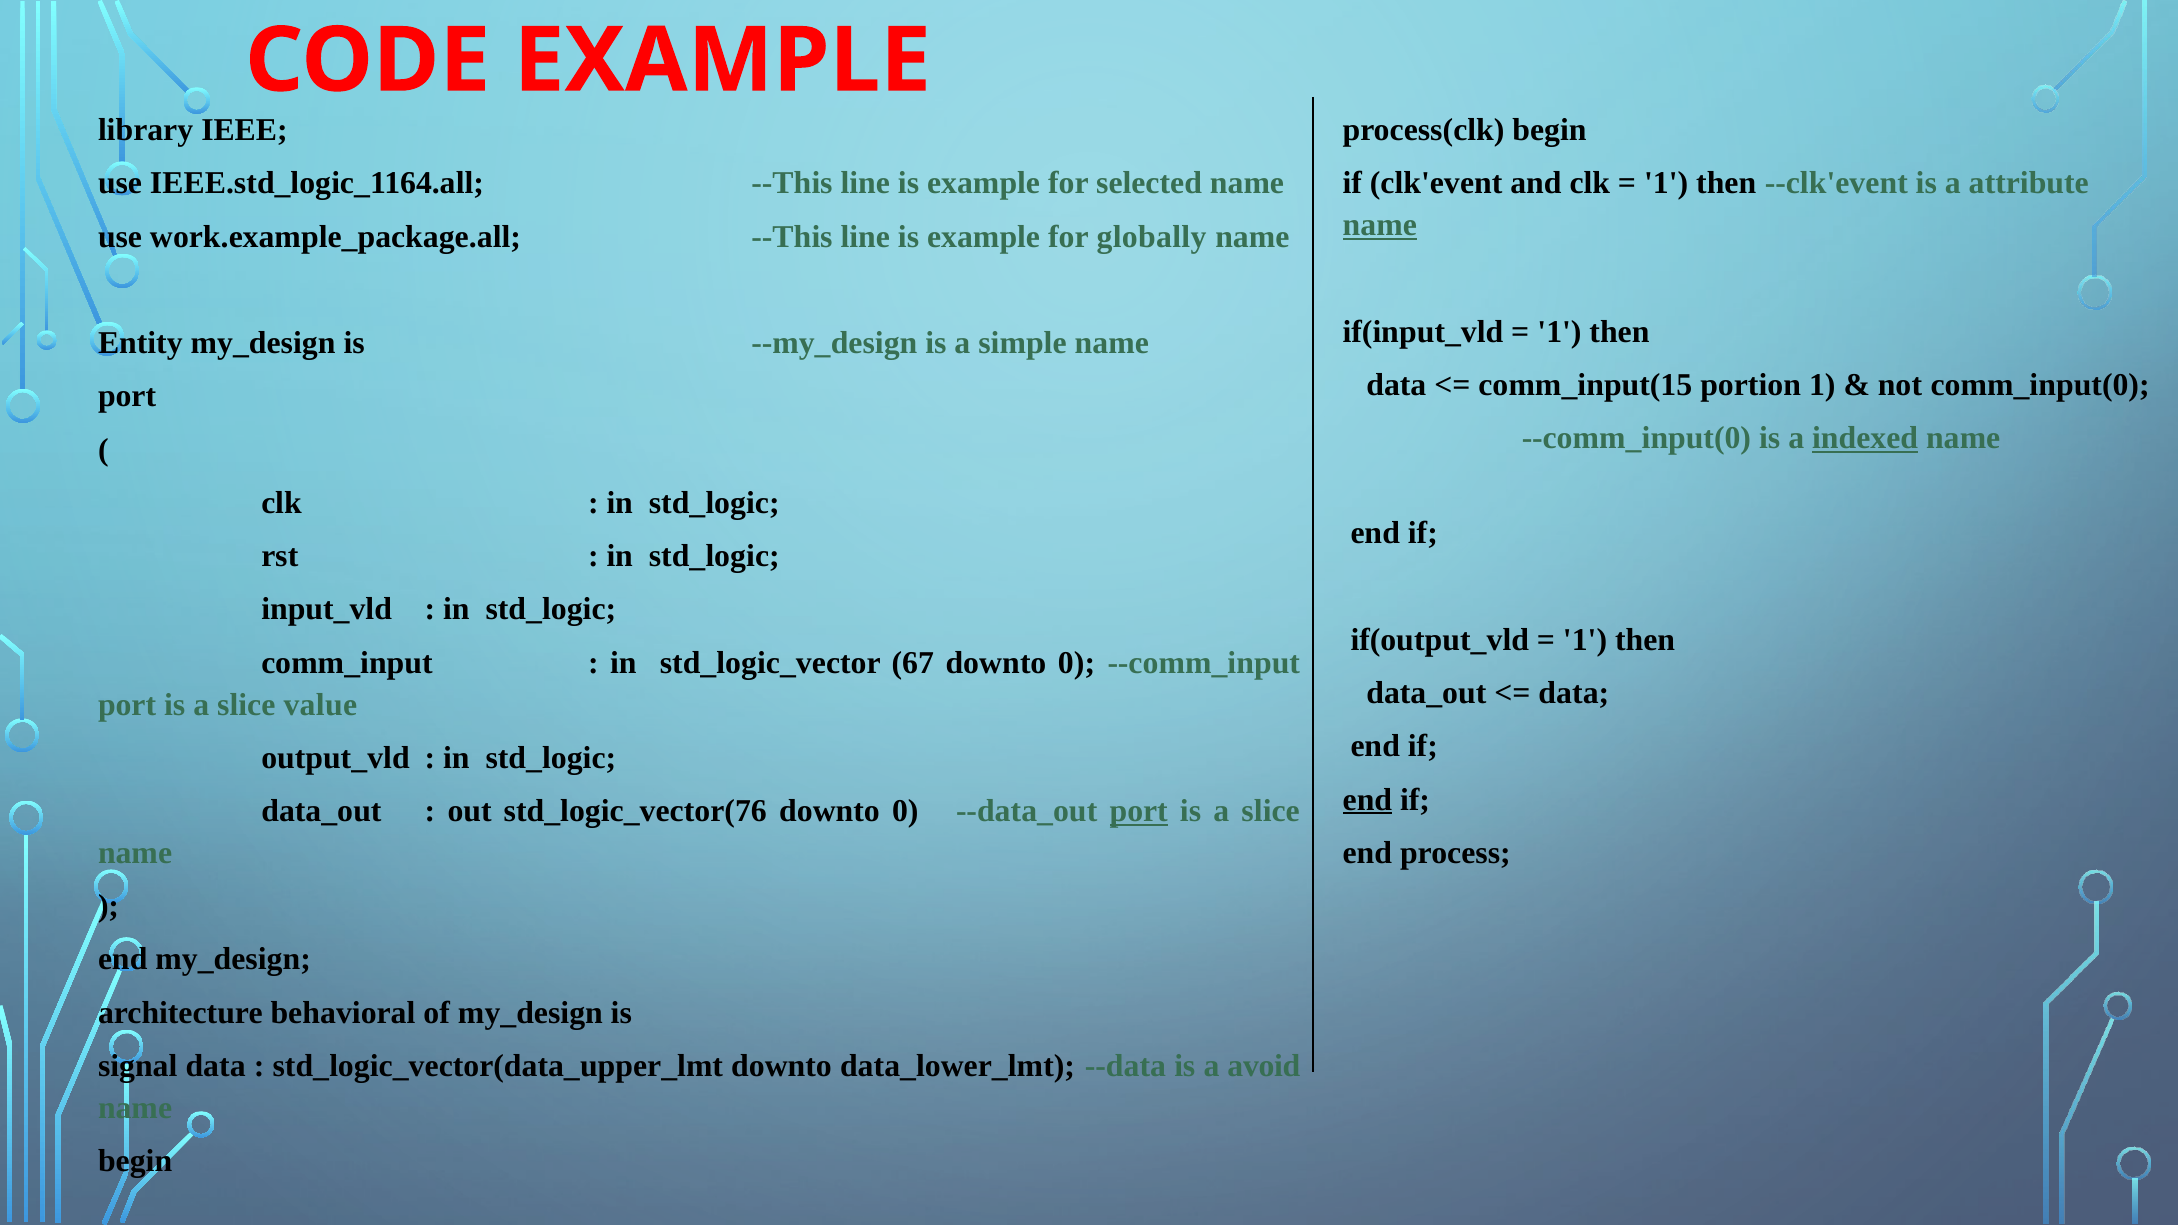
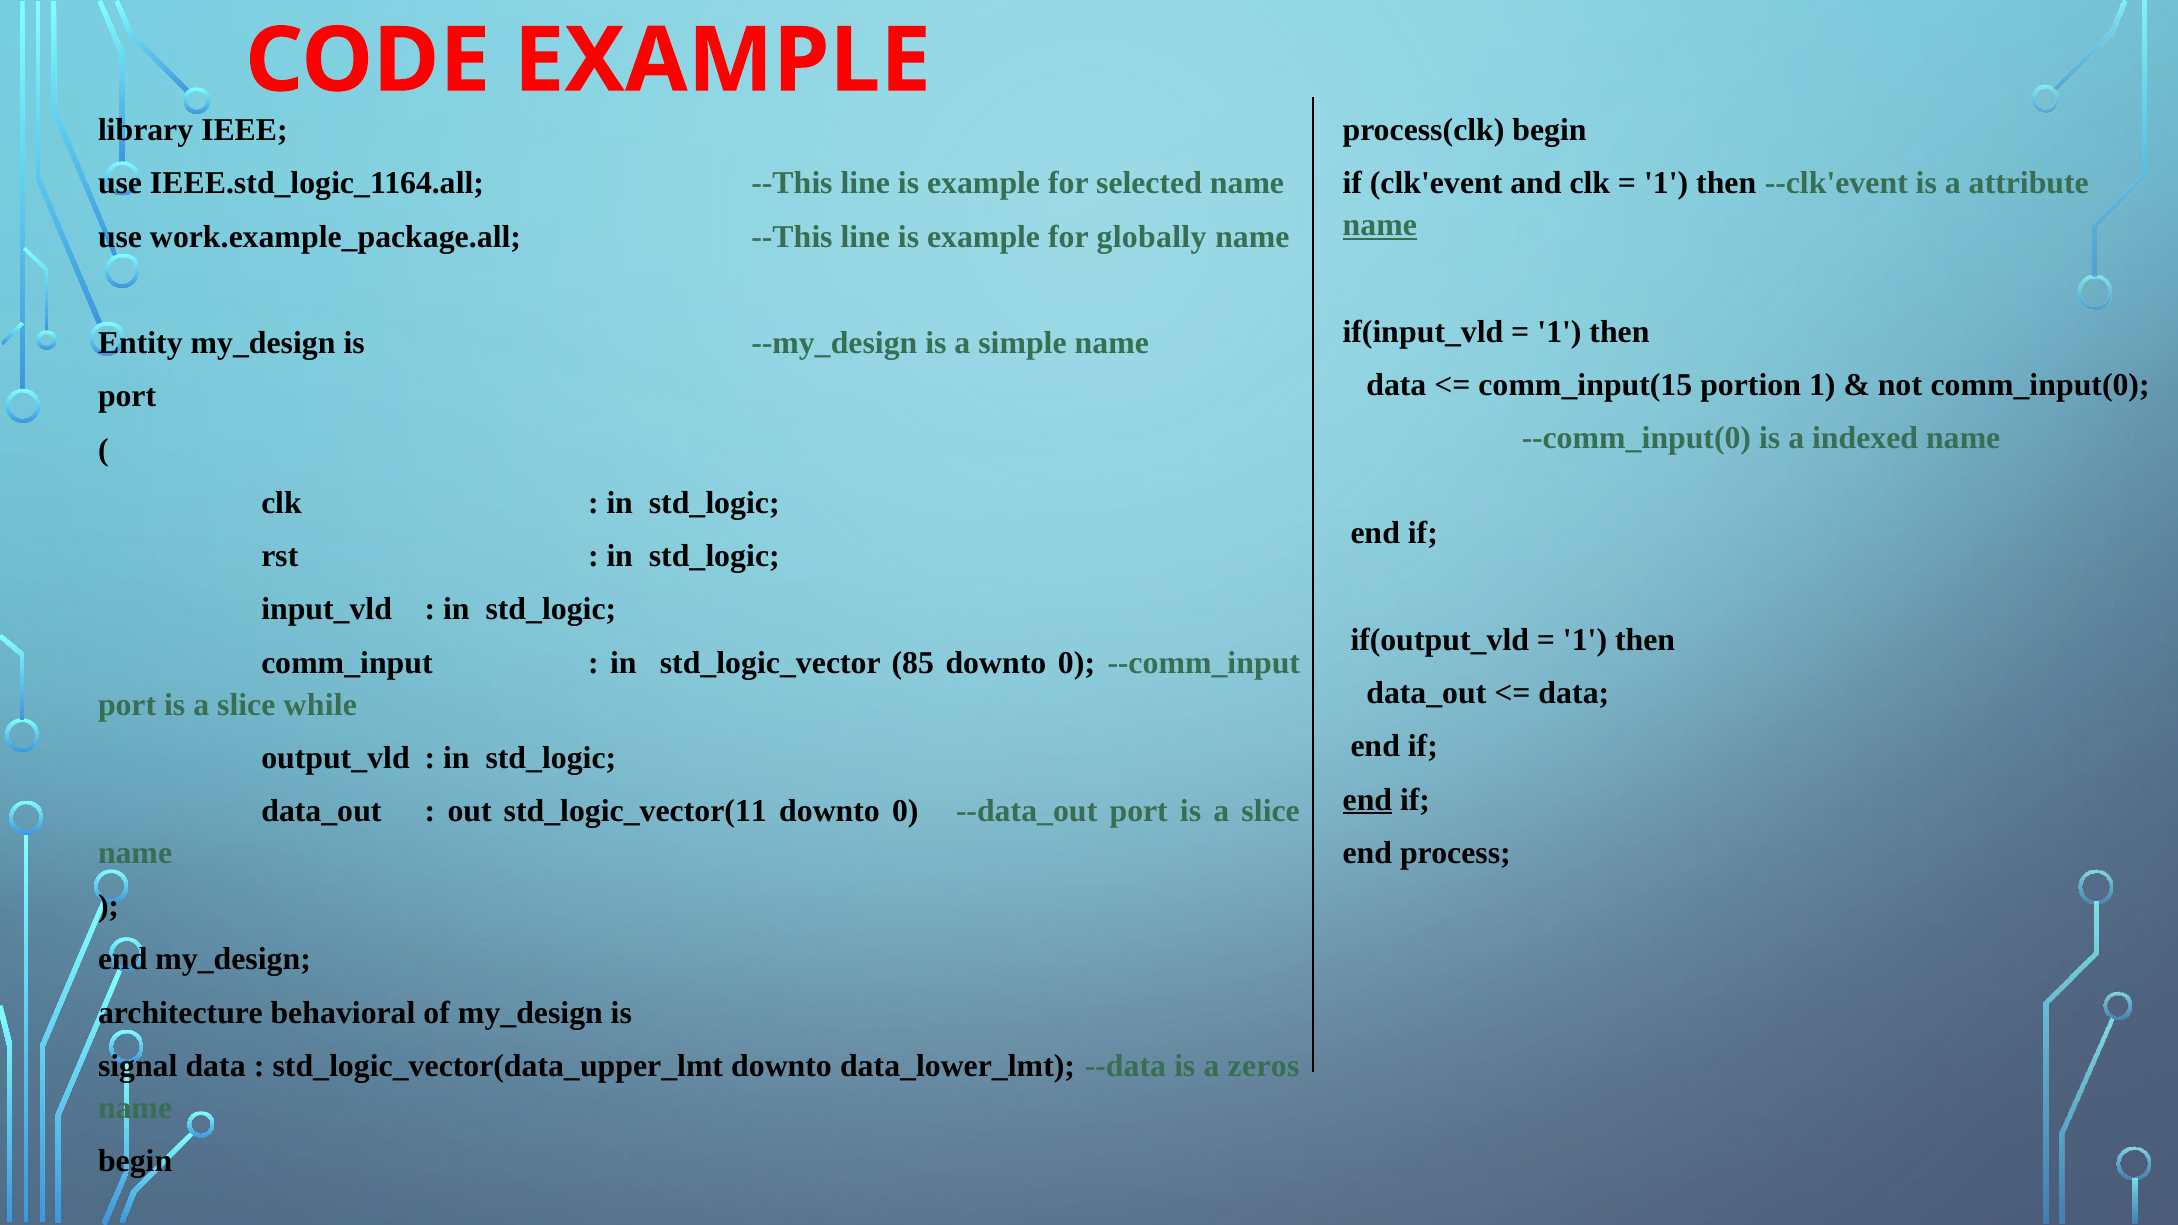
indexed underline: present -> none (1865, 438)
67: 67 -> 85 (913, 663)
value: value -> while (320, 705)
std_logic_vector(76: std_logic_vector(76 -> std_logic_vector(11 (635, 811)
port underline: present -> none (1139, 811)
avoid: avoid -> zeros (1264, 1066)
